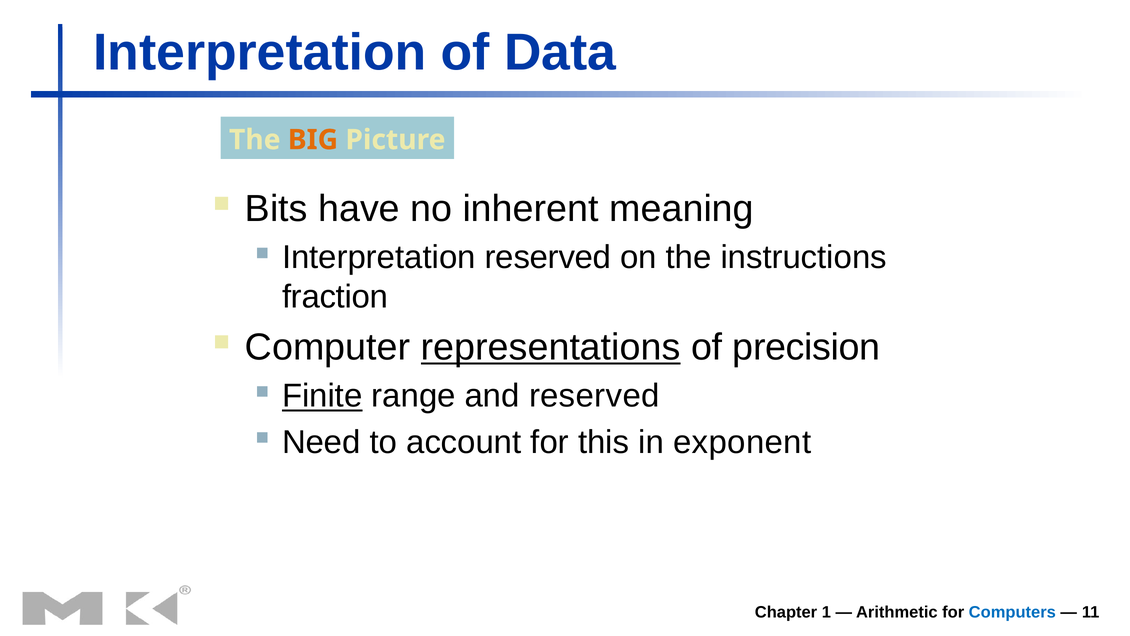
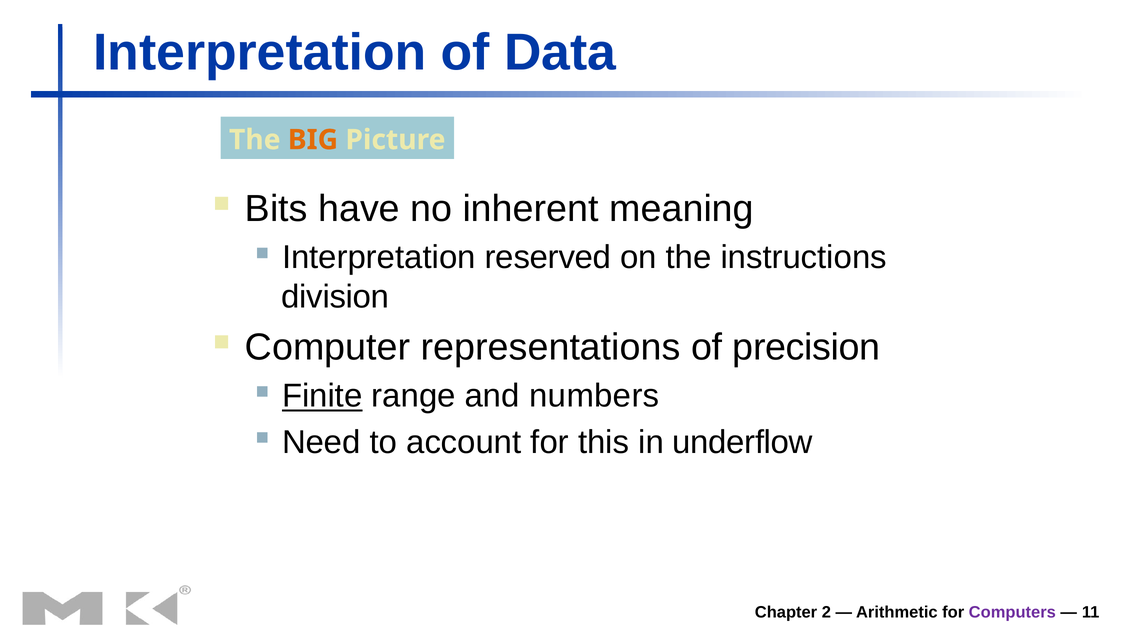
fraction: fraction -> division (335, 297)
representations underline: present -> none (551, 347)
and reserved: reserved -> numbers (594, 396)
exponent: exponent -> underflow (743, 442)
1: 1 -> 2 (826, 612)
Computers colour: blue -> purple (1012, 612)
